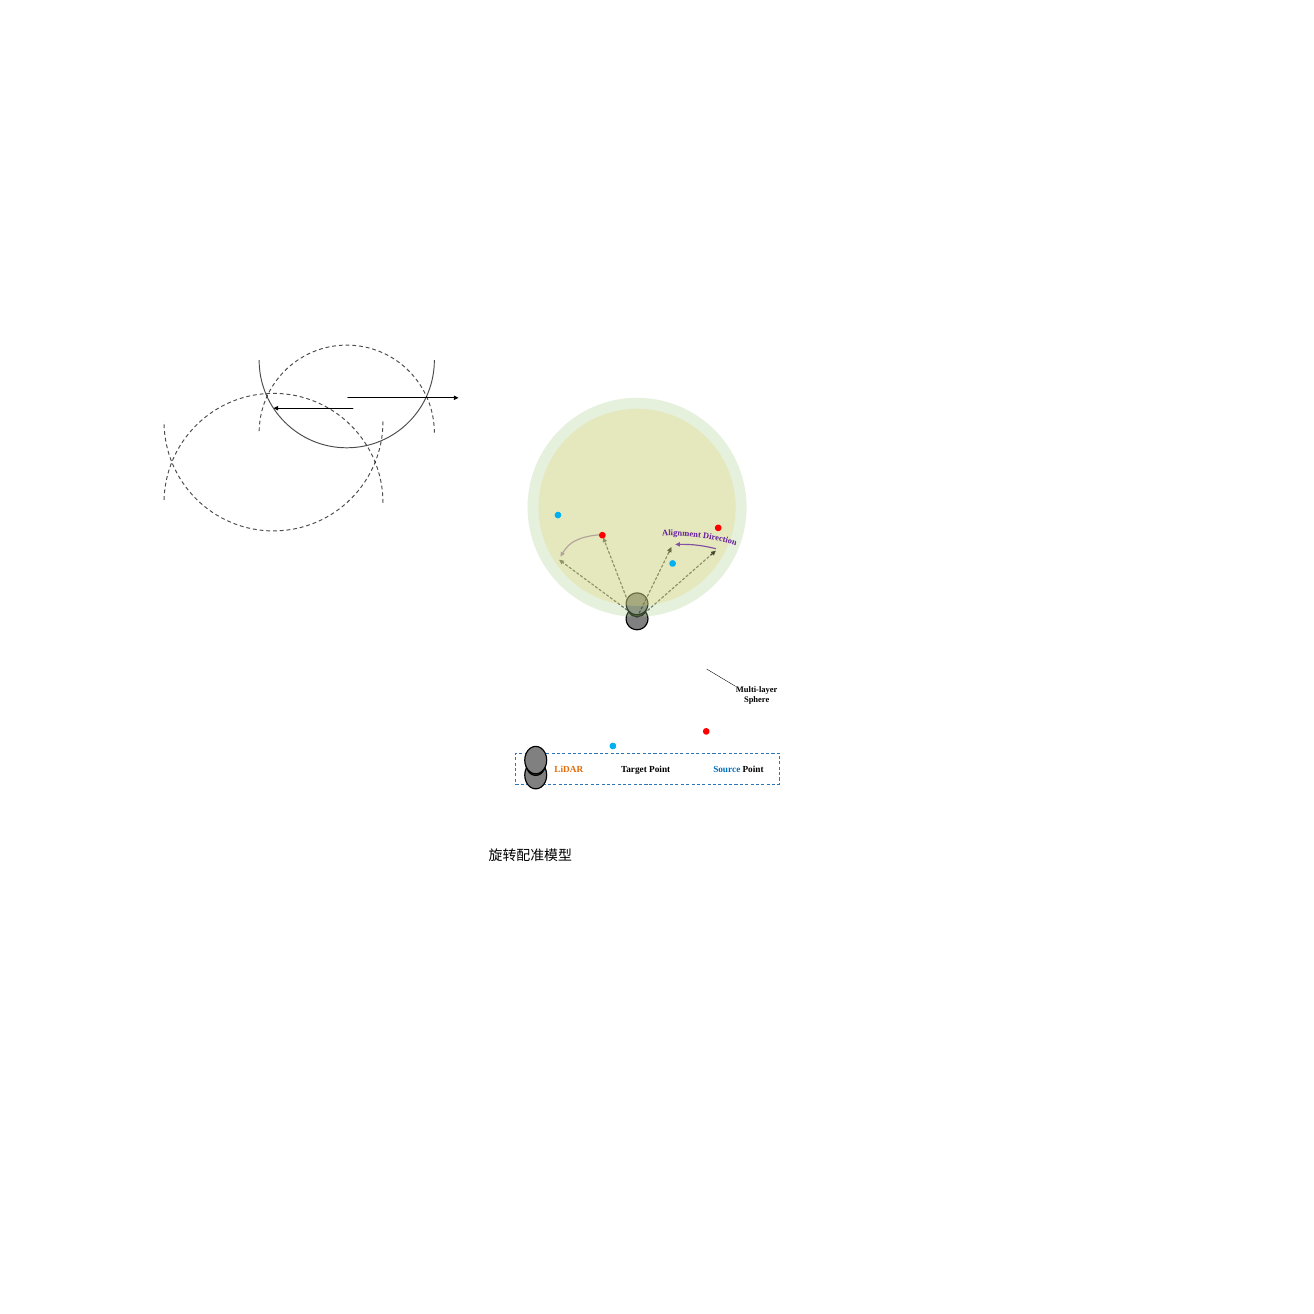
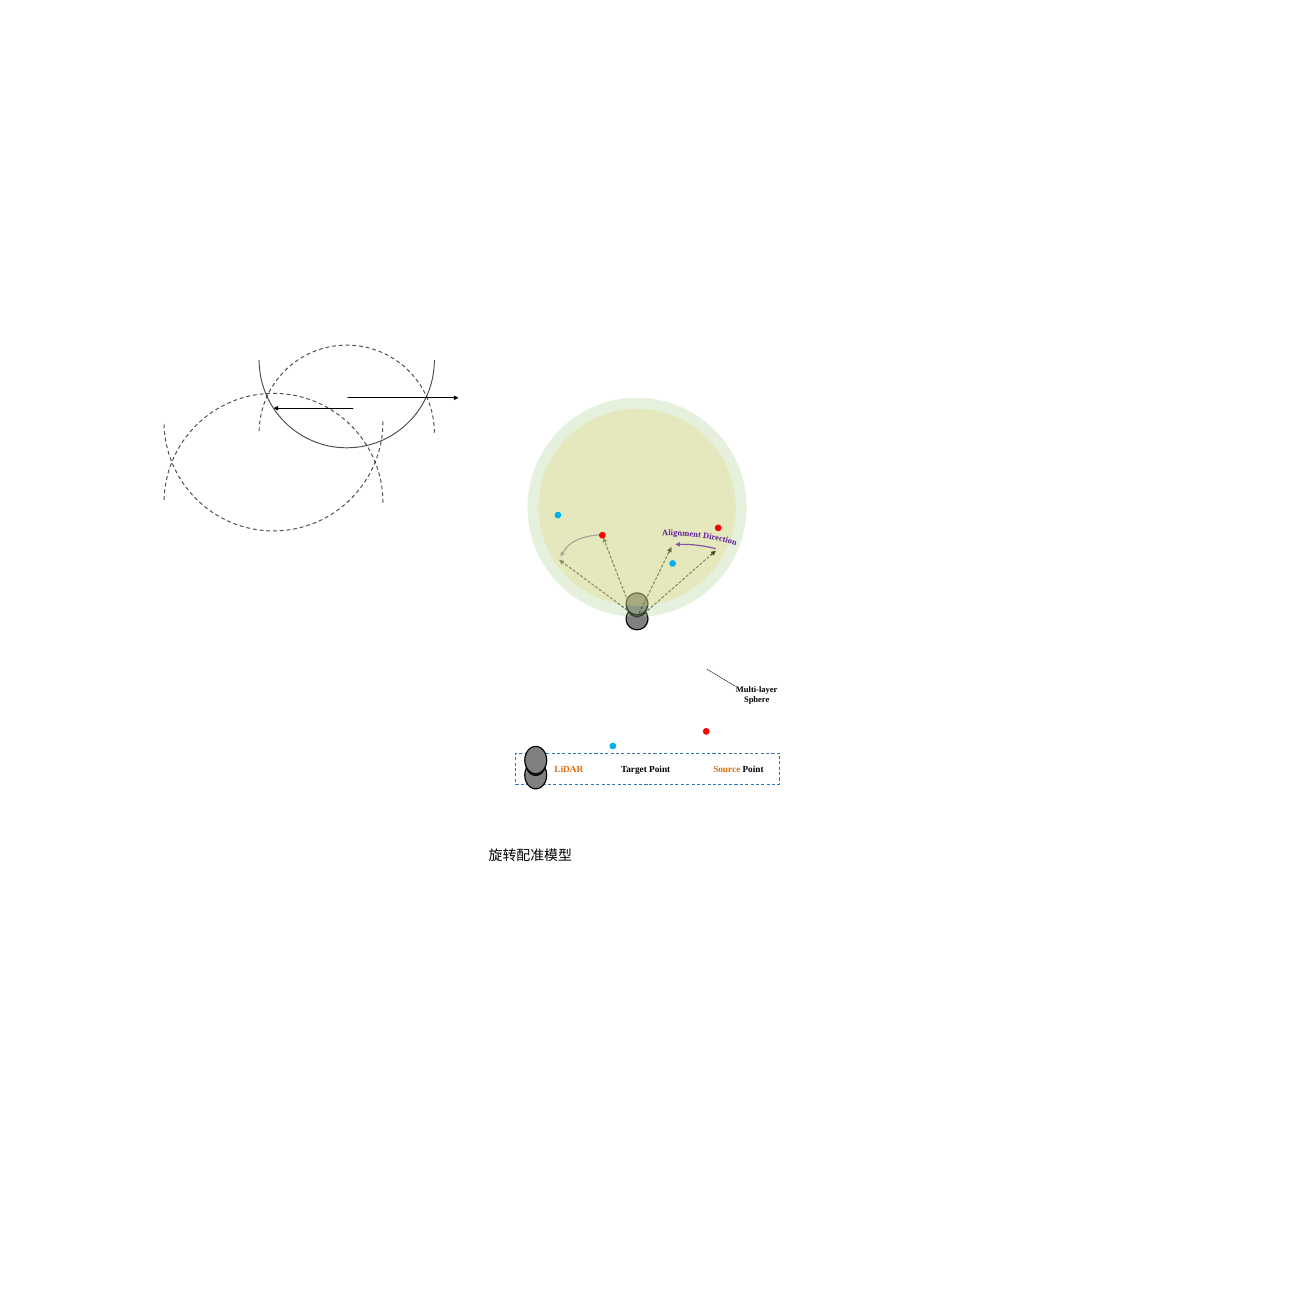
Source colour: blue -> orange (727, 770)
